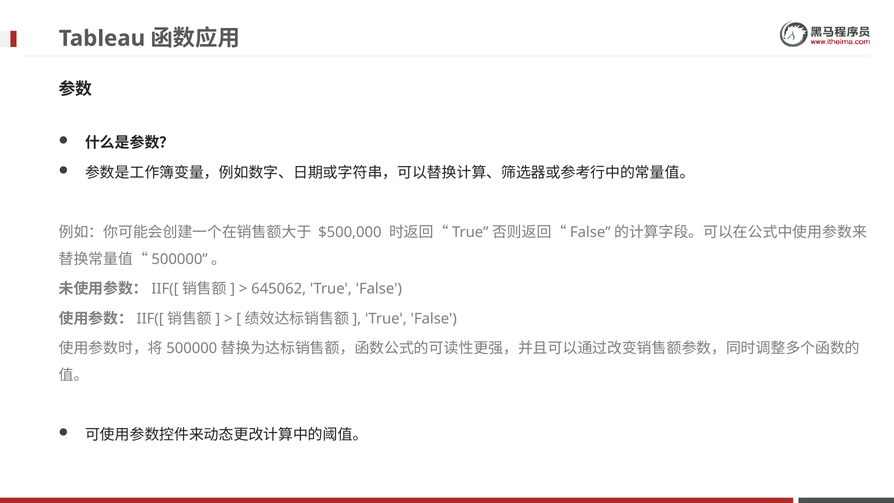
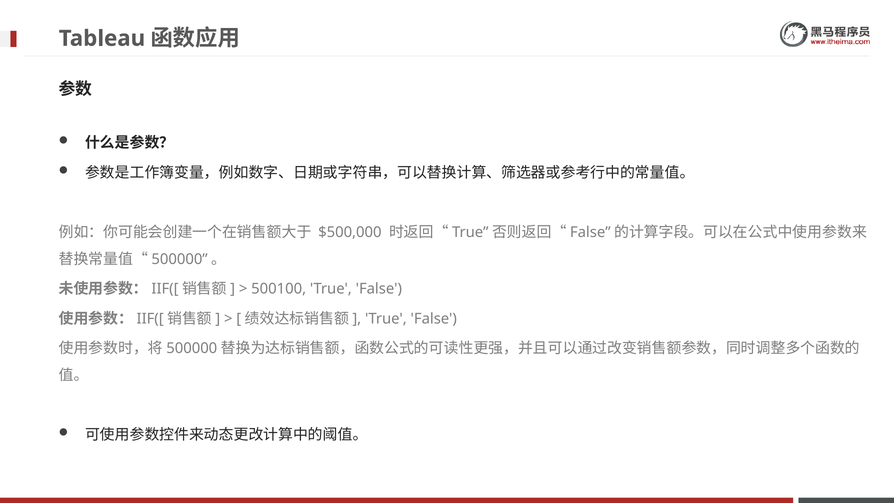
645062: 645062 -> 500100 (279, 289)
